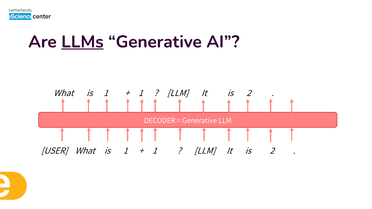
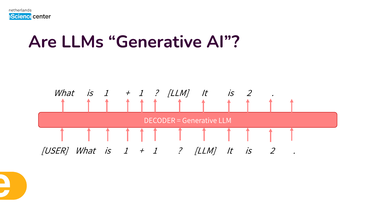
LLMs underline: present -> none (82, 42)
